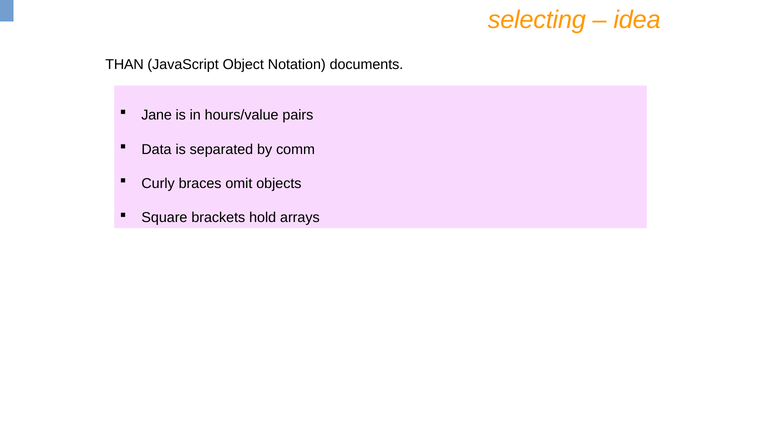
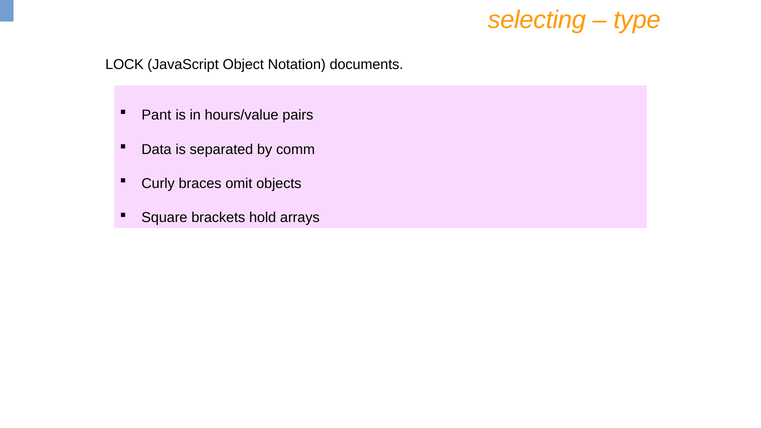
idea: idea -> type (637, 20)
THAN: THAN -> LOCK (125, 65)
Jane: Jane -> Pant (156, 115)
